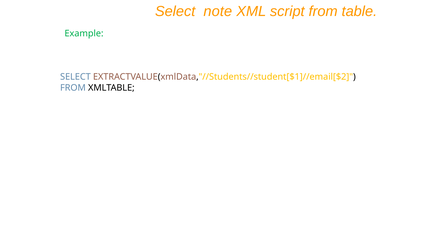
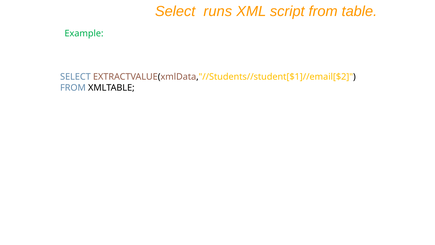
note: note -> runs (218, 11)
